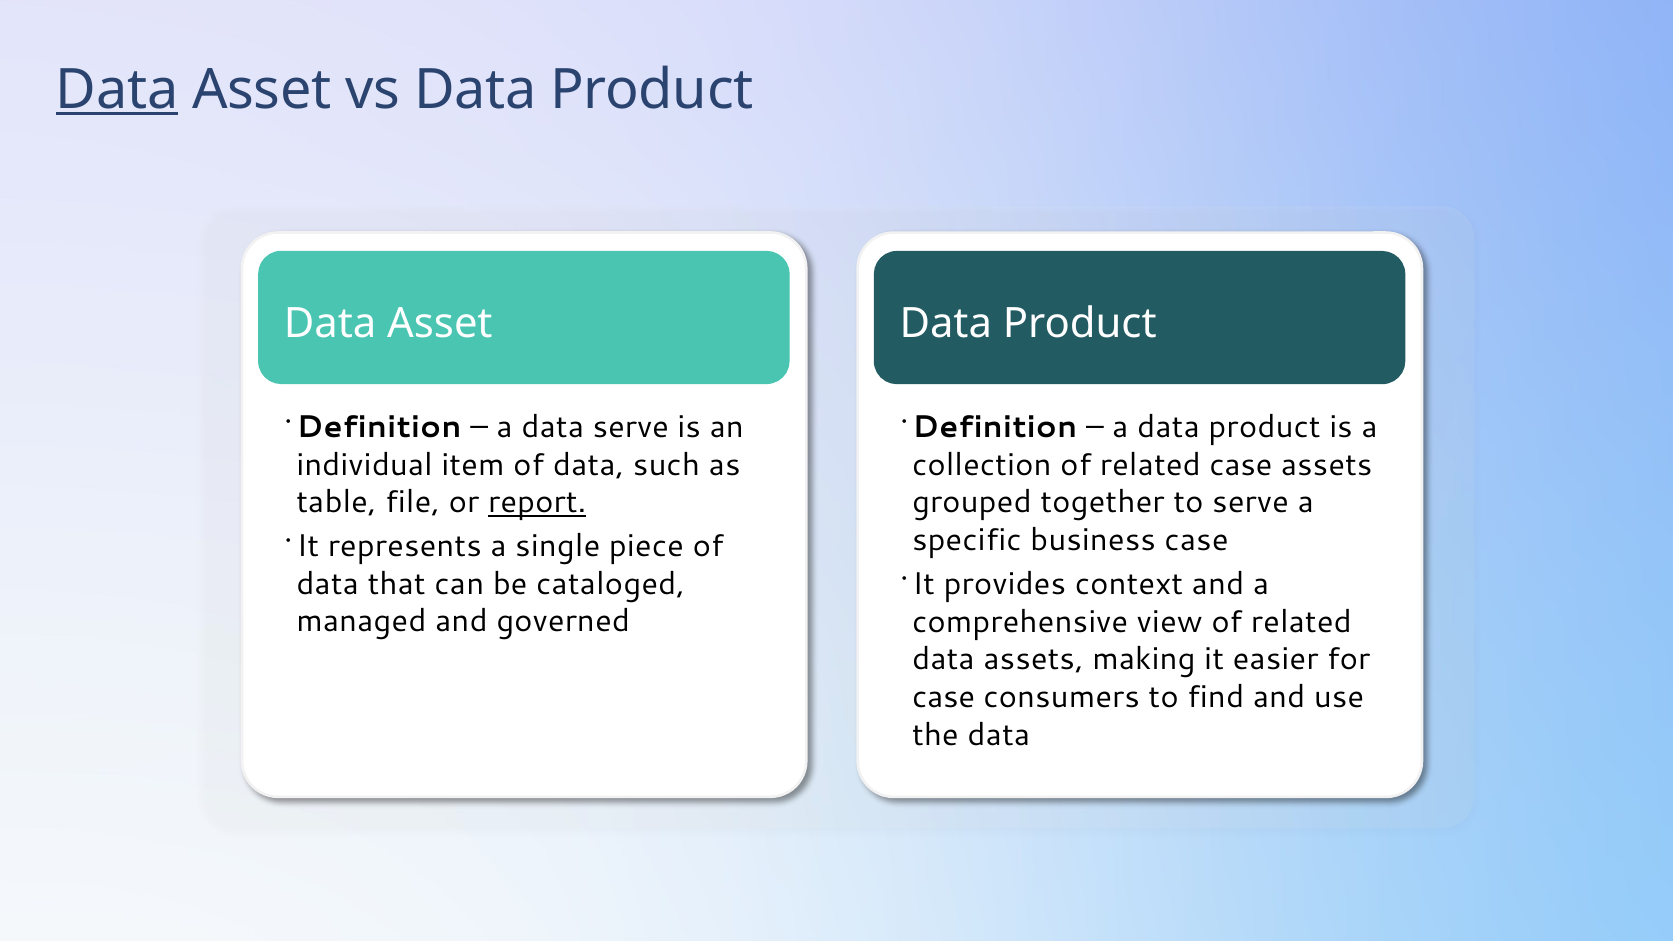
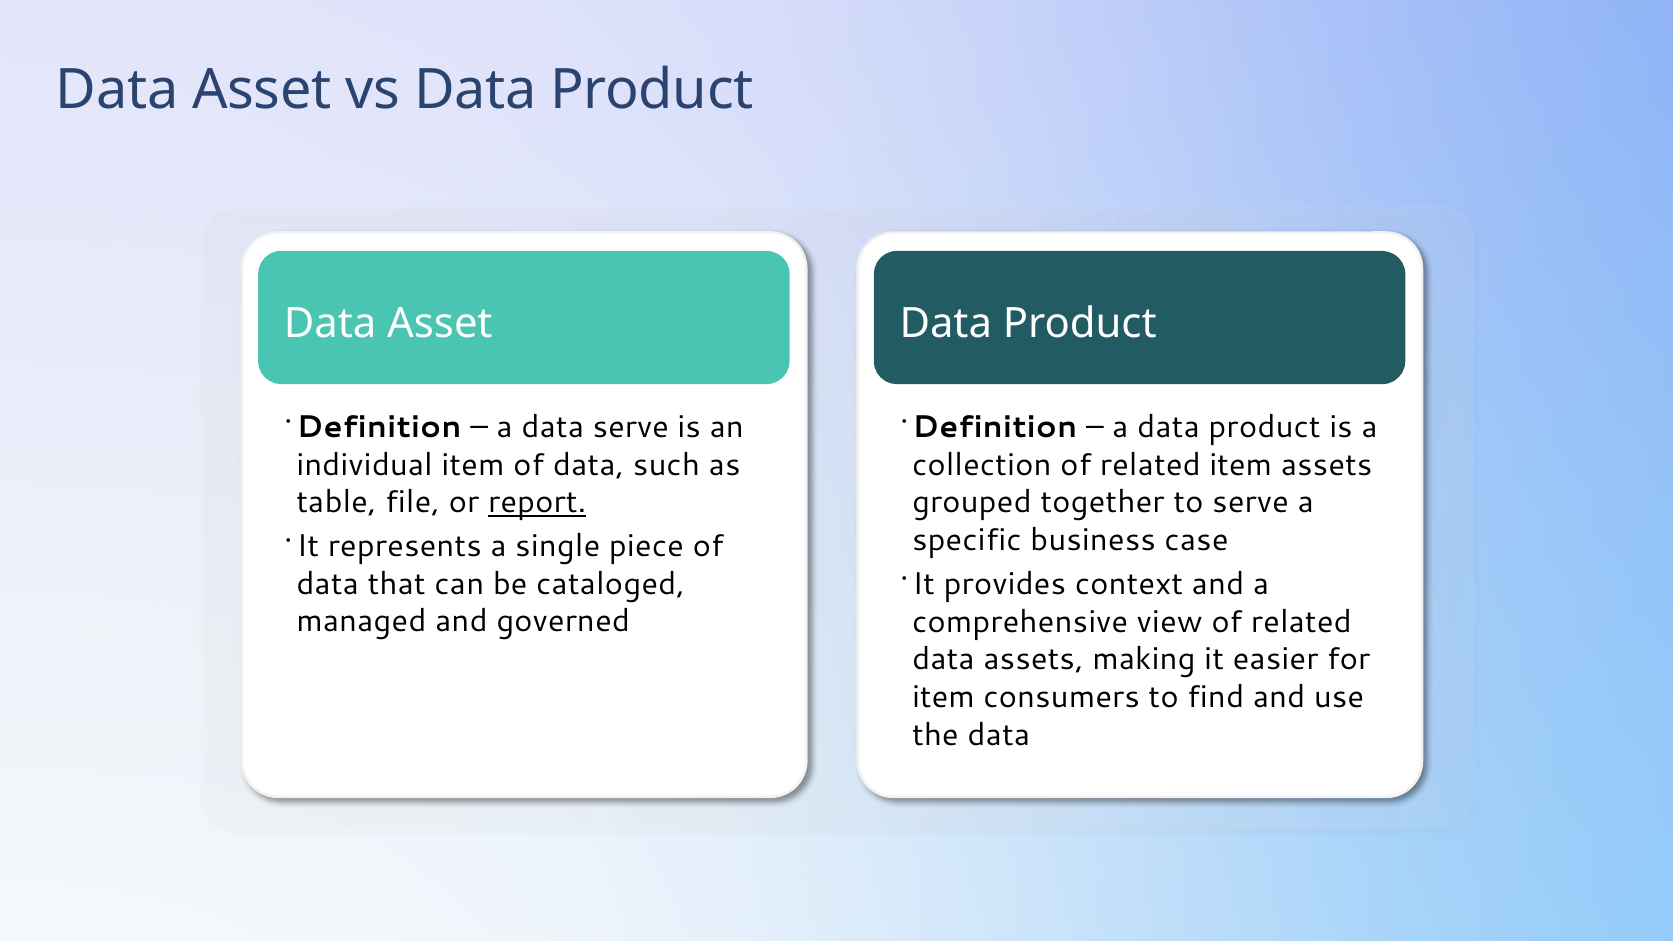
Data underline: present -> none (117, 90)
related case: case -> item (1241, 465)
case: case -> item (944, 697)
